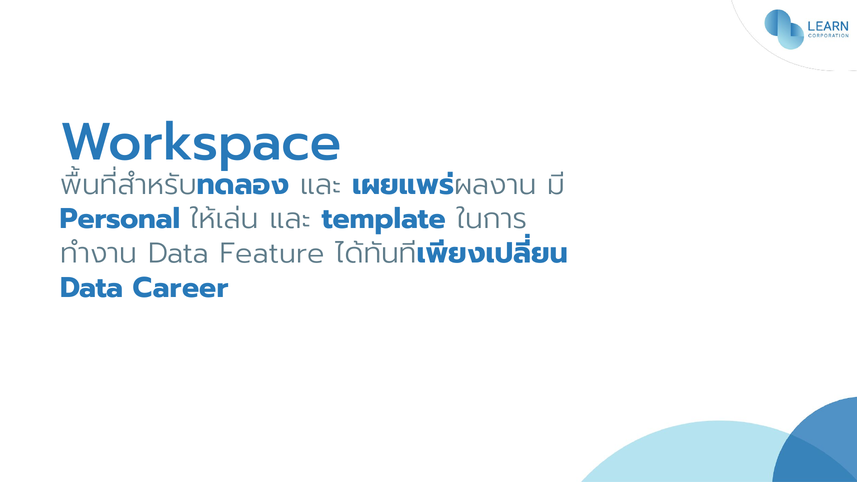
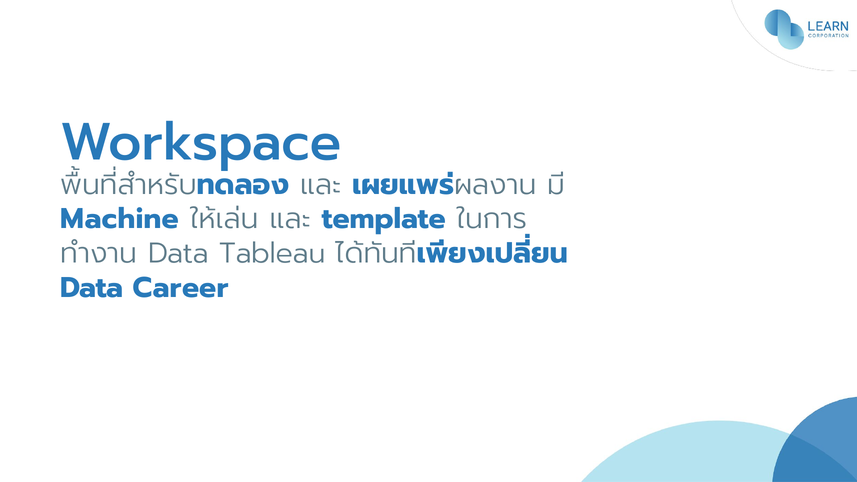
Personal: Personal -> Machine (120, 219)
Feature: Feature -> Tableau (272, 253)
